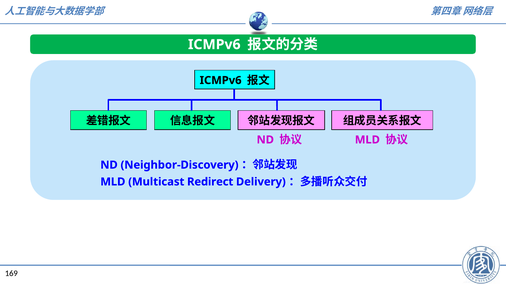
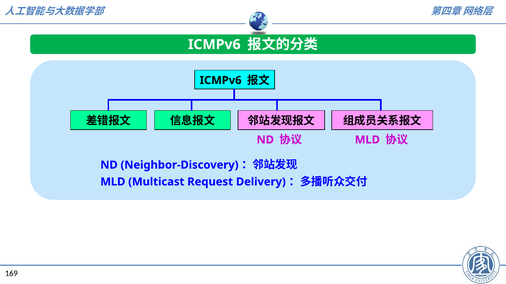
Redirect: Redirect -> Request (210, 182)
